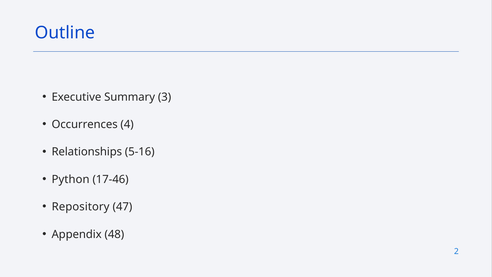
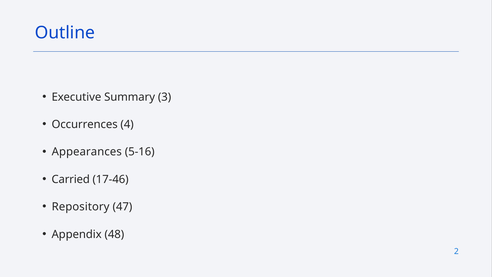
Relationships: Relationships -> Appearances (87, 152)
Python: Python -> Carried (71, 179)
